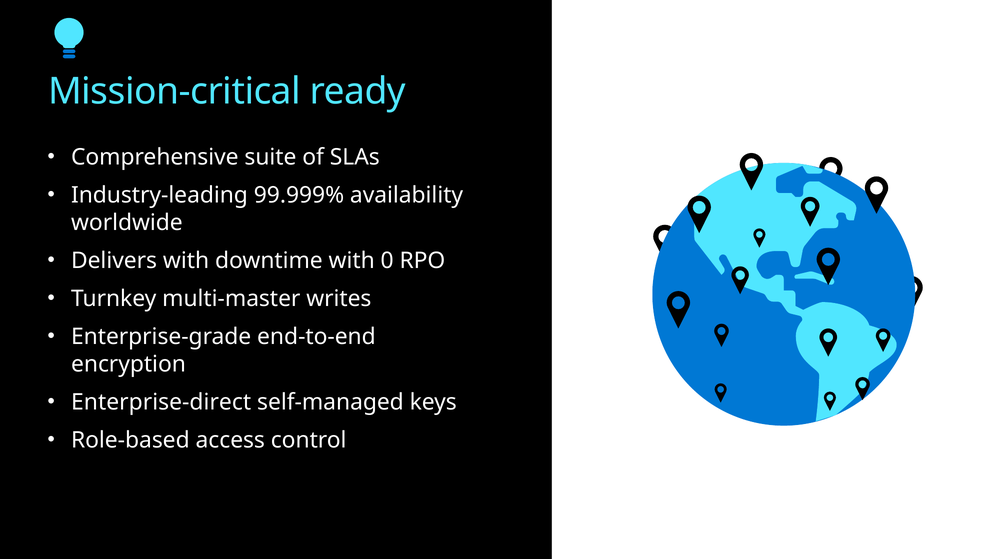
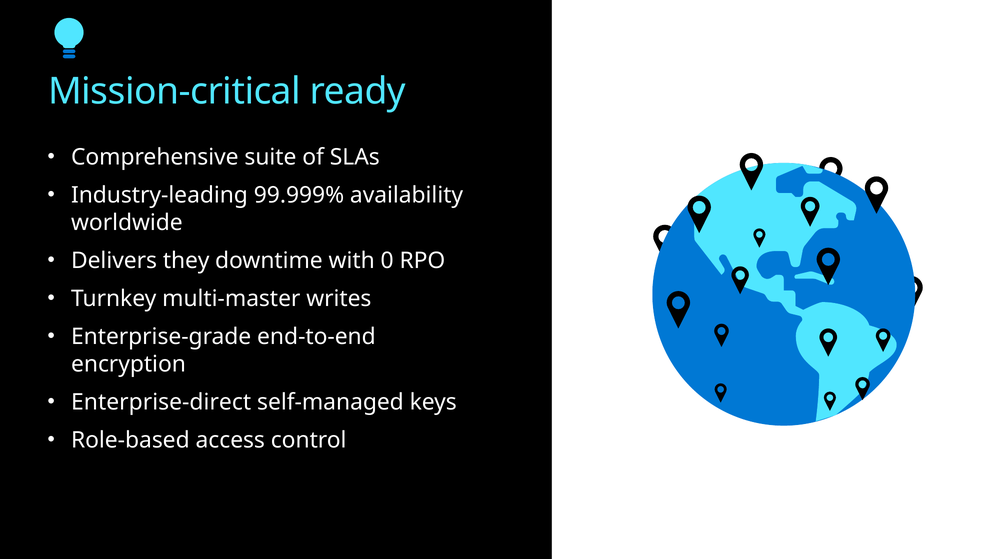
Delivers with: with -> they (186, 261)
